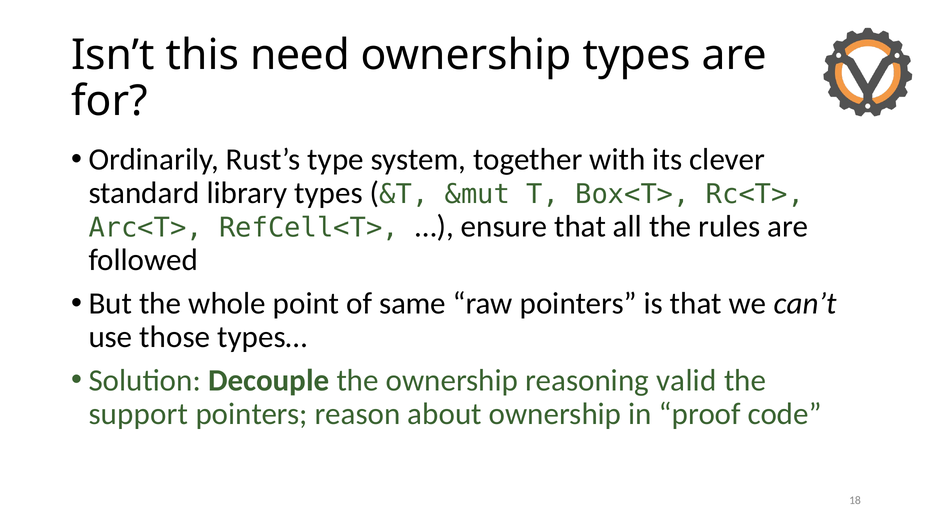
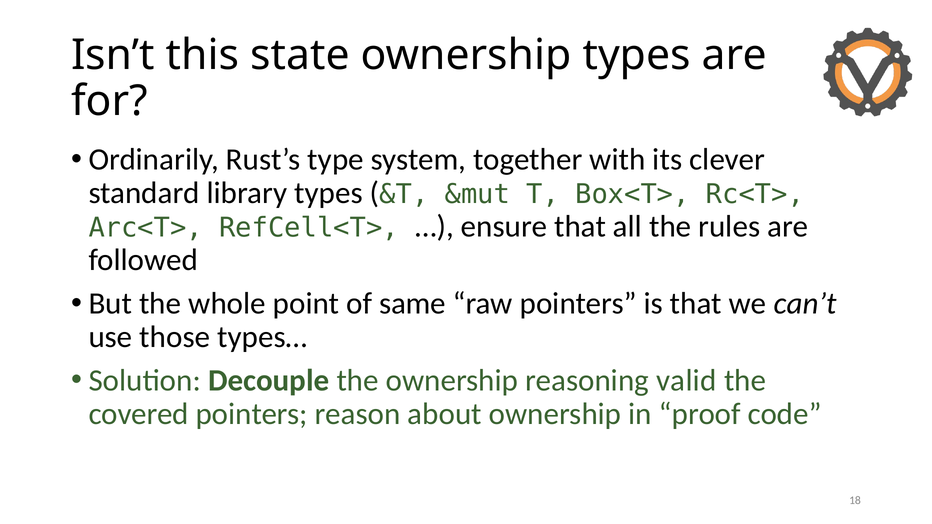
need: need -> state (300, 55)
support: support -> covered (139, 414)
